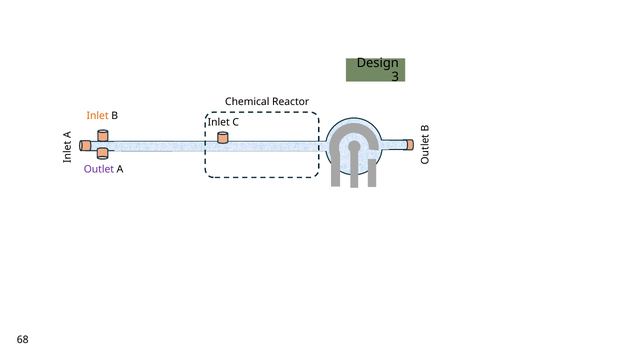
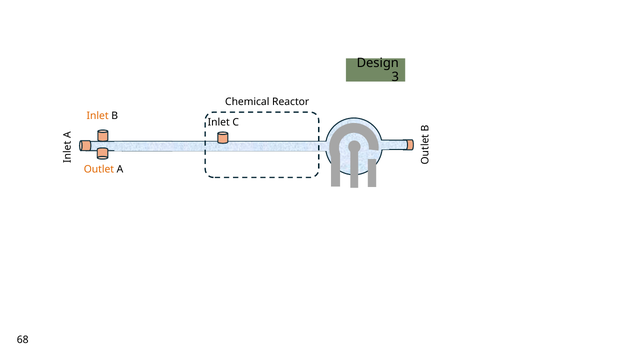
Outlet colour: purple -> orange (99, 169)
